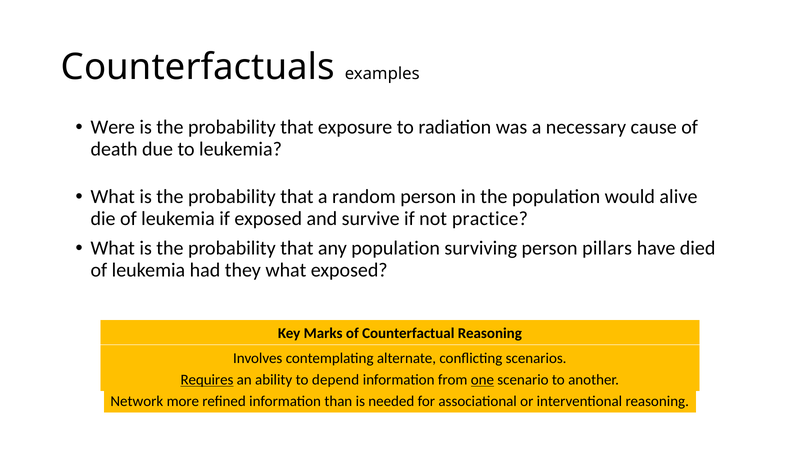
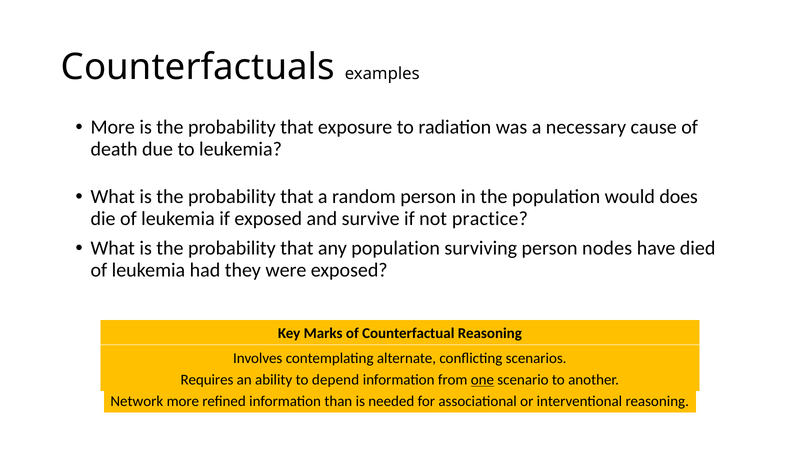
Were: Were -> More (113, 127)
would alive: alive -> does (679, 197)
pillars: pillars -> nodes (607, 248)
had they what: what -> were (286, 270)
Requires underline: present -> none (207, 380)
